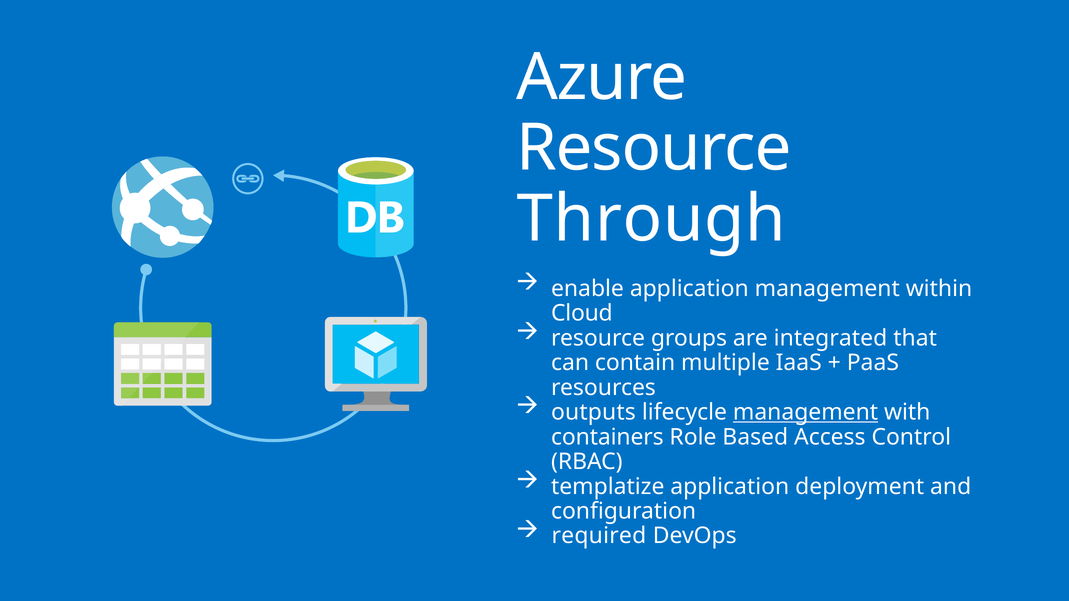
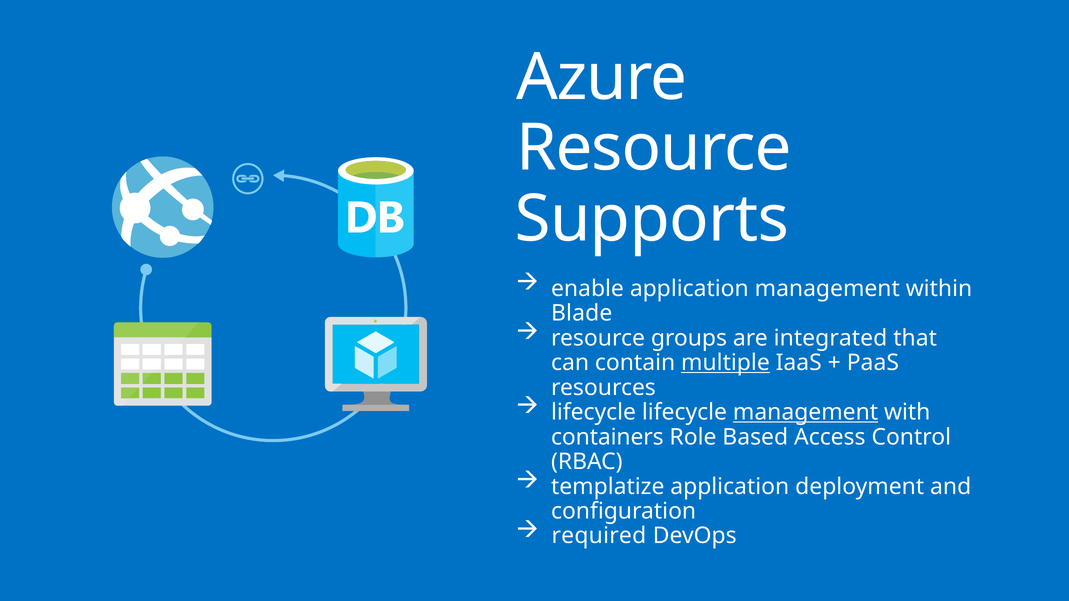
Through: Through -> Supports (652, 219)
Cloud: Cloud -> Blade (582, 313)
multiple underline: none -> present (725, 363)
outputs: outputs -> lifecycle (594, 412)
